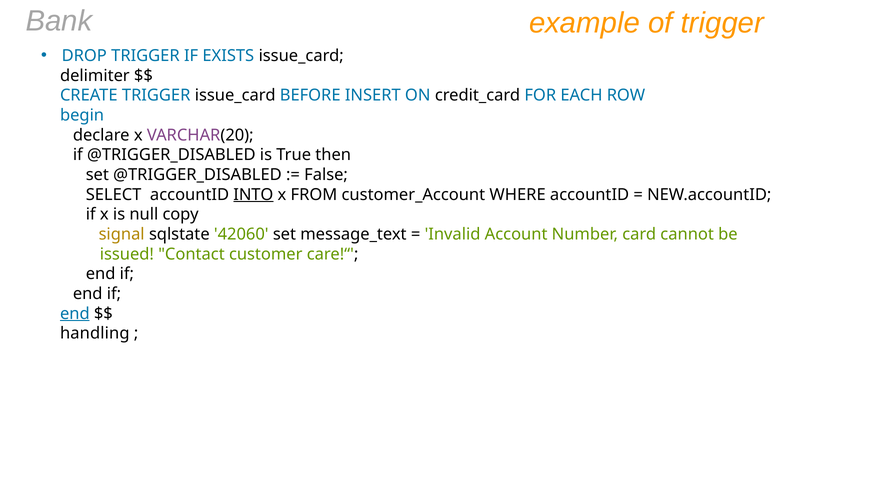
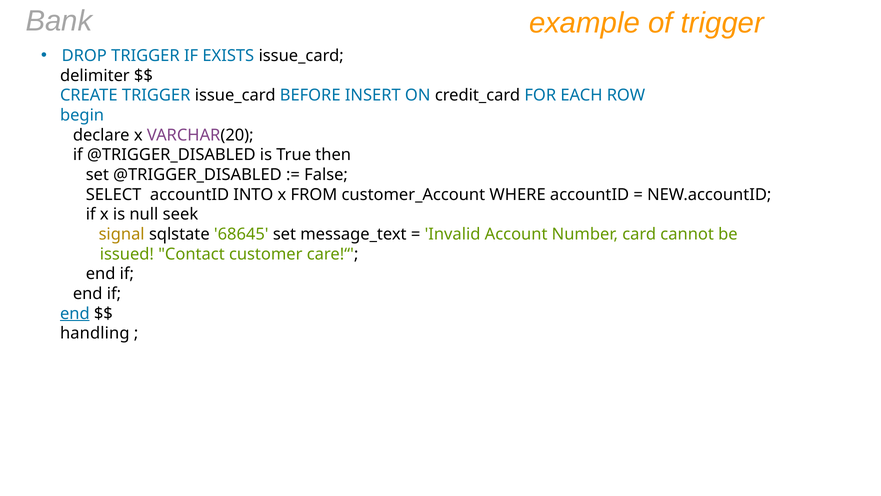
INTO underline: present -> none (253, 194)
copy: copy -> seek (180, 214)
42060: 42060 -> 68645 (241, 234)
